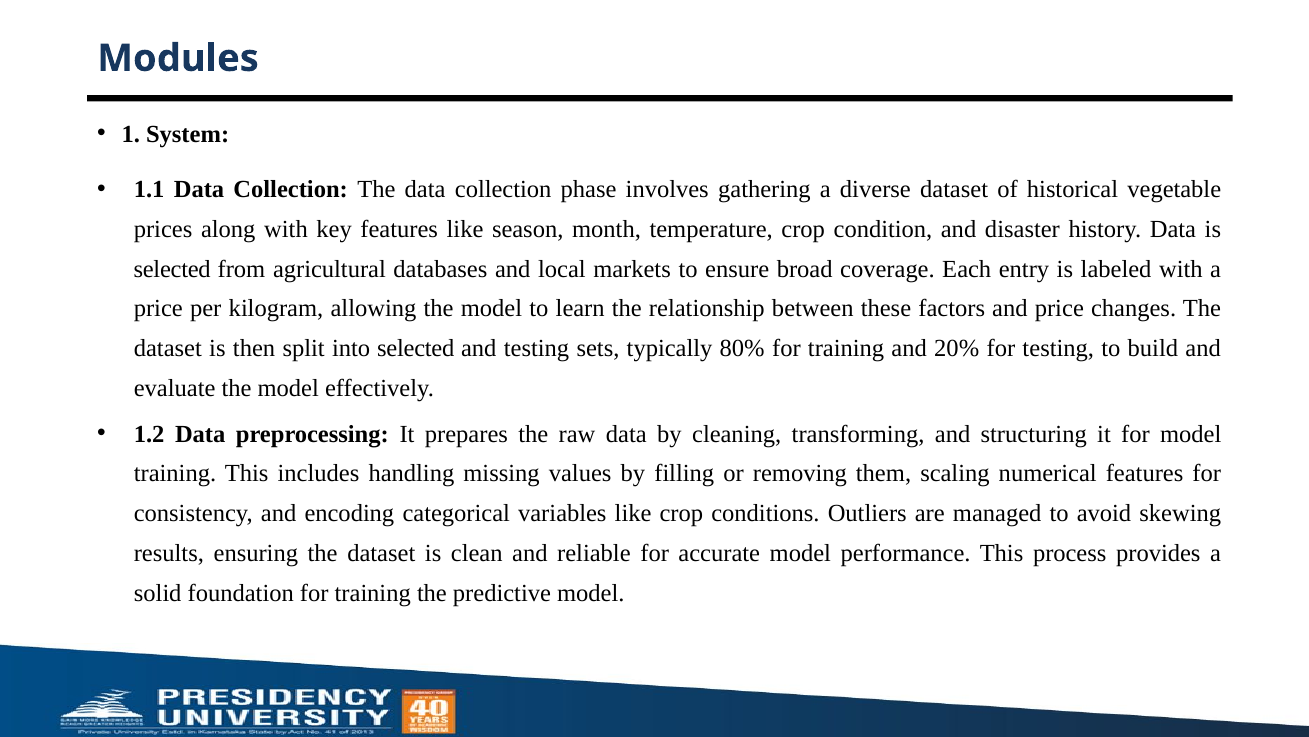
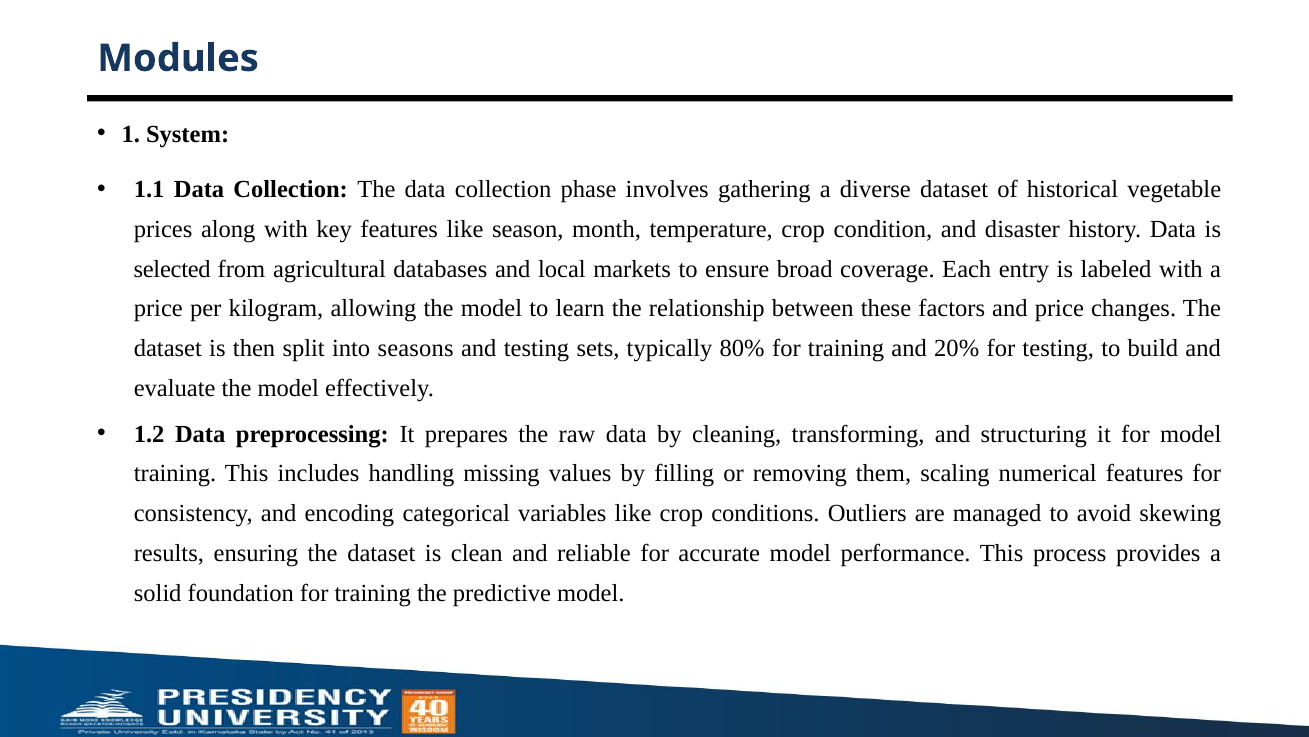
into selected: selected -> seasons (416, 348)
